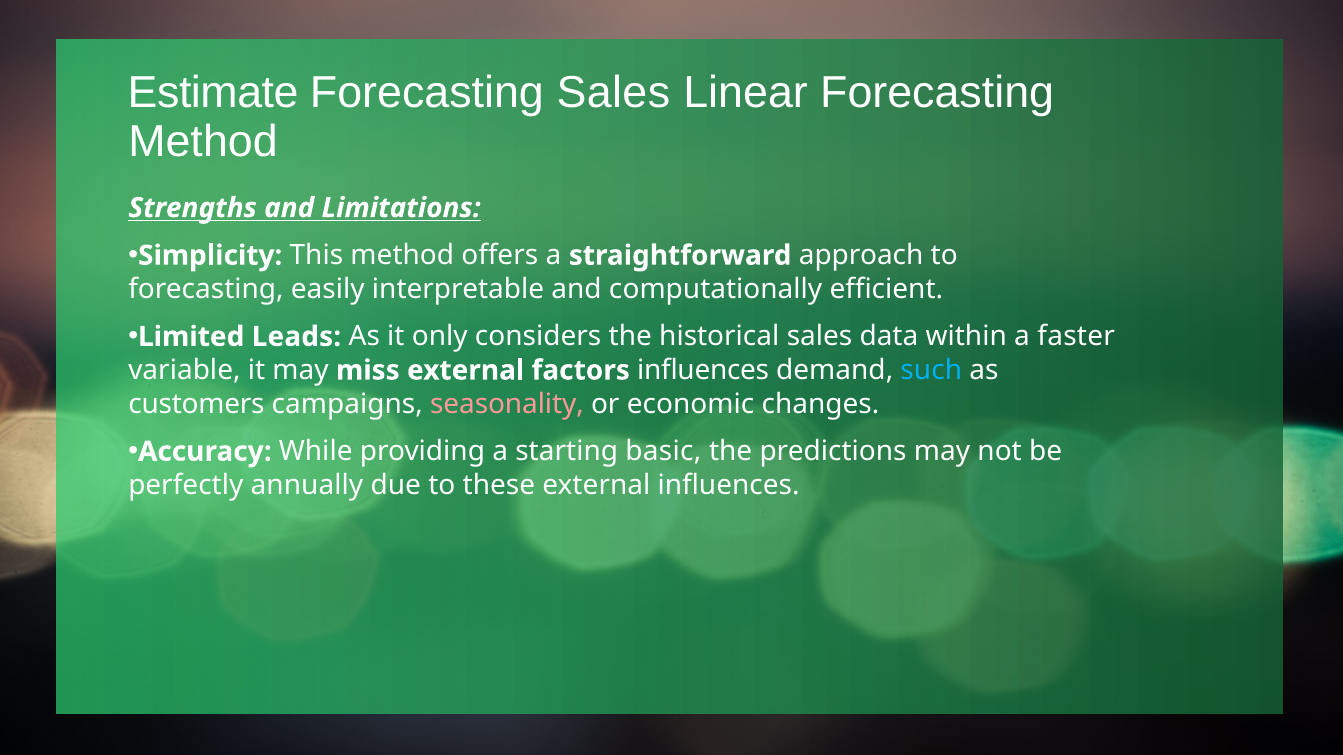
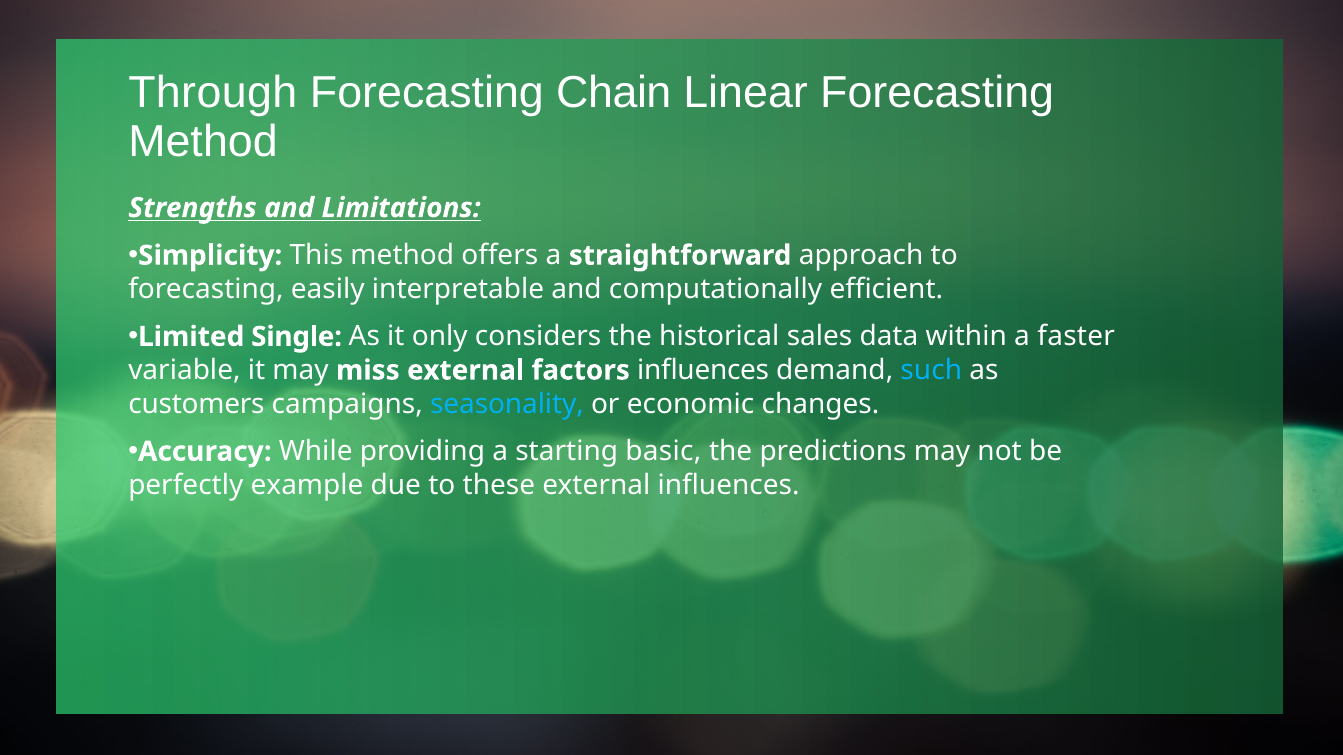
Estimate: Estimate -> Through (213, 93)
Forecasting Sales: Sales -> Chain (614, 93)
Leads: Leads -> Single (297, 337)
seasonality colour: pink -> light blue (507, 404)
annually: annually -> example (307, 485)
